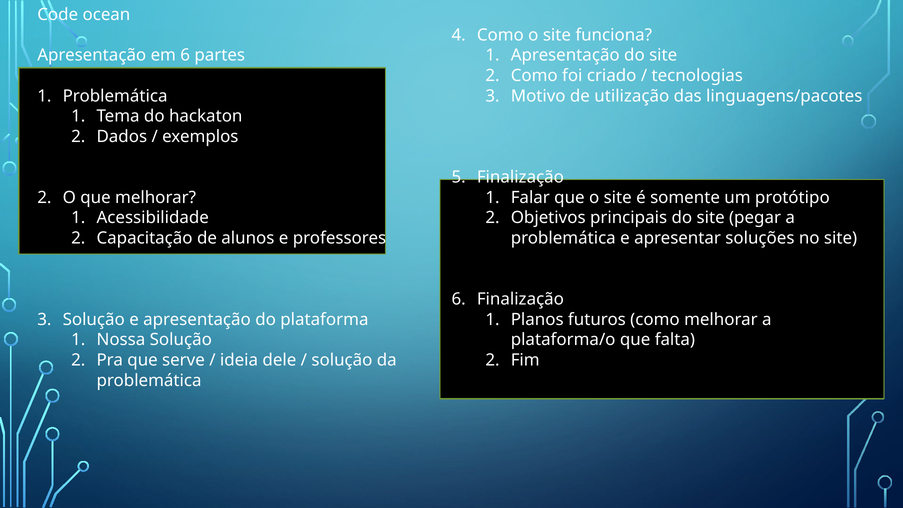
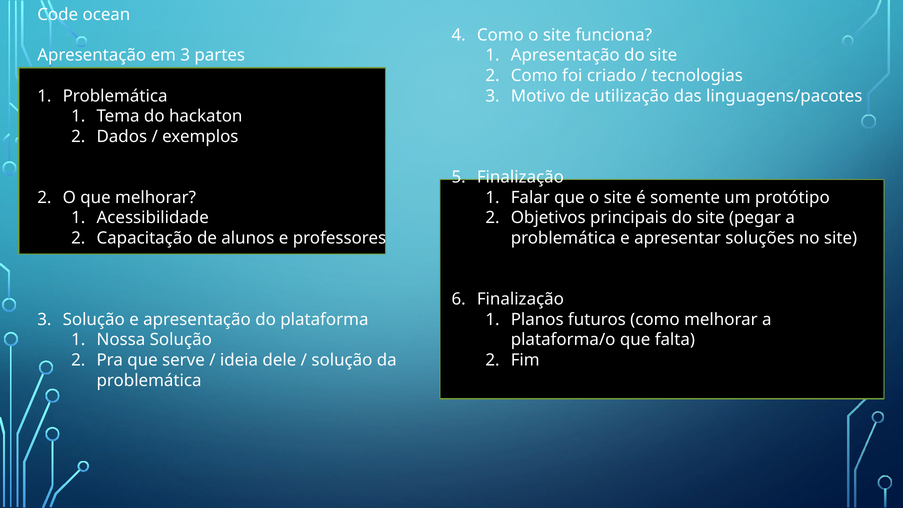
em 6: 6 -> 3 (185, 55)
